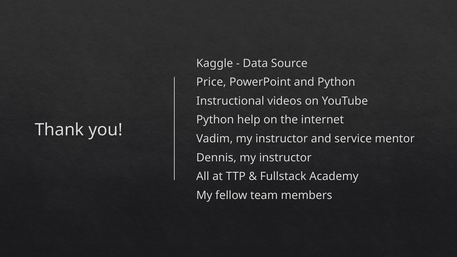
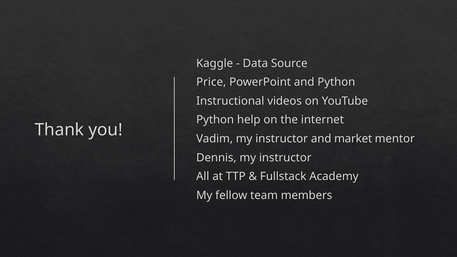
service: service -> market (353, 139)
